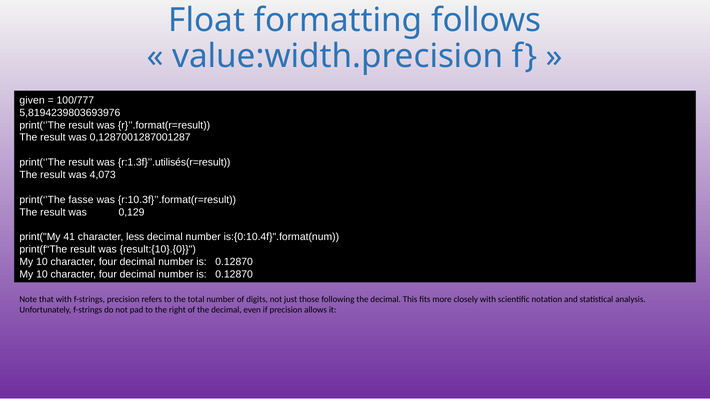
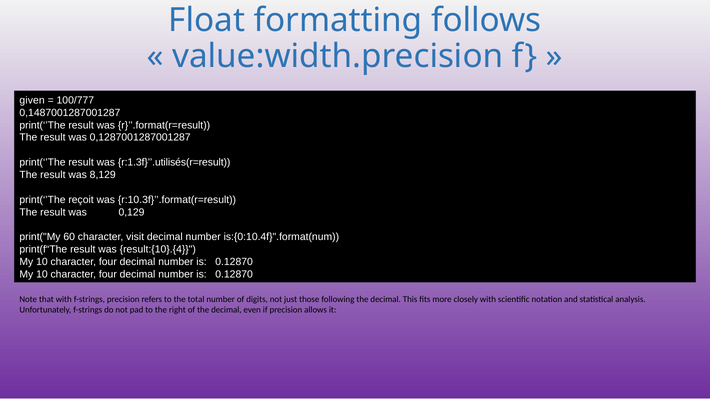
5,8194239803693976: 5,8194239803693976 -> 0,1487001287001287 (70, 113)
4,073: 4,073 -> 8,129 (103, 175)
fasse: fasse -> reçoit (81, 200)
41: 41 -> 60 (69, 237)
less: less -> visit (135, 237)
result:{10}.{0: result:{10}.{0 -> result:{10}.{4 (158, 250)
